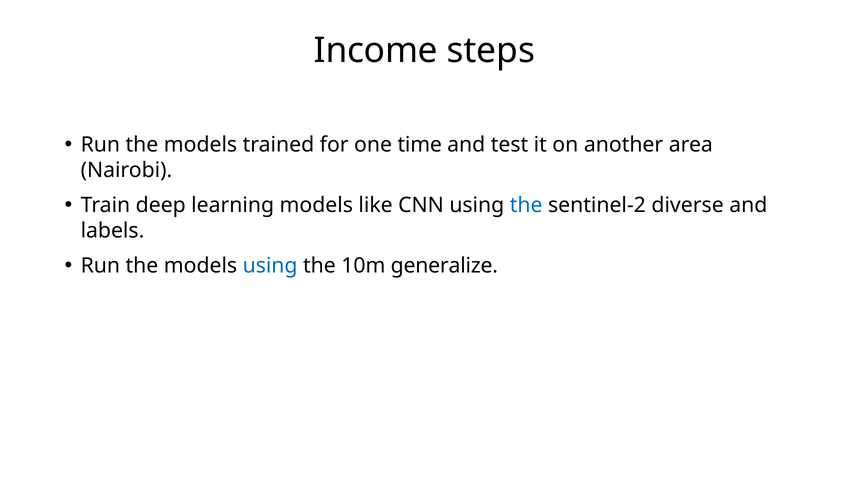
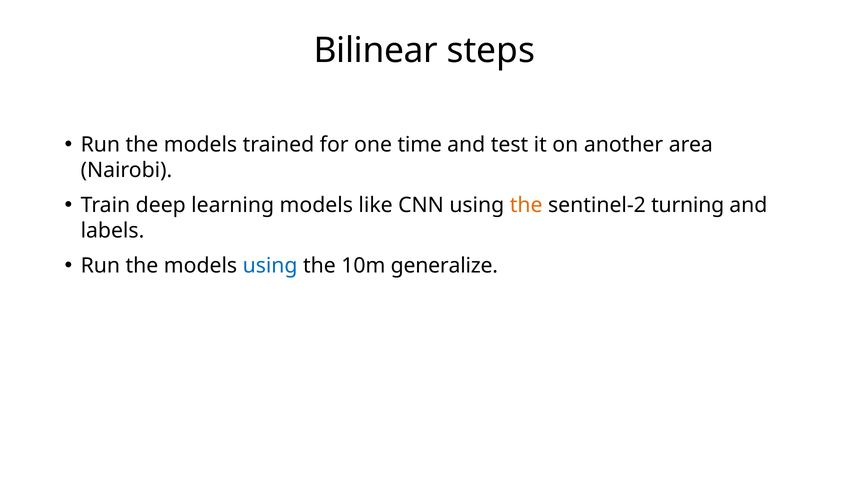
Income: Income -> Bilinear (376, 50)
the colour: blue -> orange (526, 205)
diverse: diverse -> turning (688, 205)
